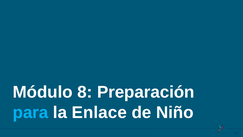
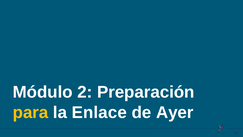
8: 8 -> 2 (85, 92)
para colour: light blue -> yellow (31, 112)
Niño: Niño -> Ayer (175, 112)
